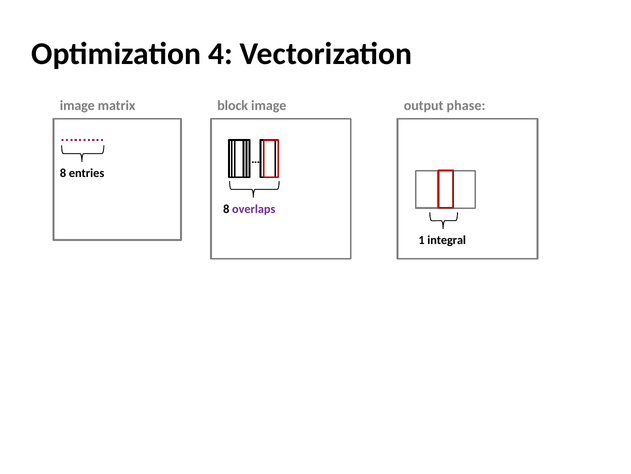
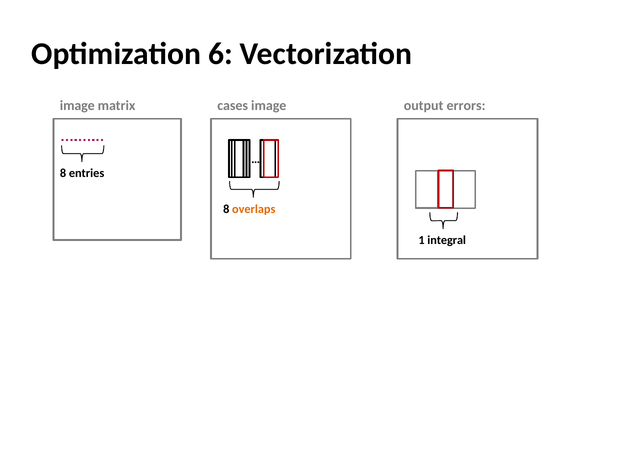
4: 4 -> 6 (220, 54)
block: block -> cases (233, 105)
phase: phase -> errors (466, 105)
overlaps colour: purple -> orange (254, 209)
